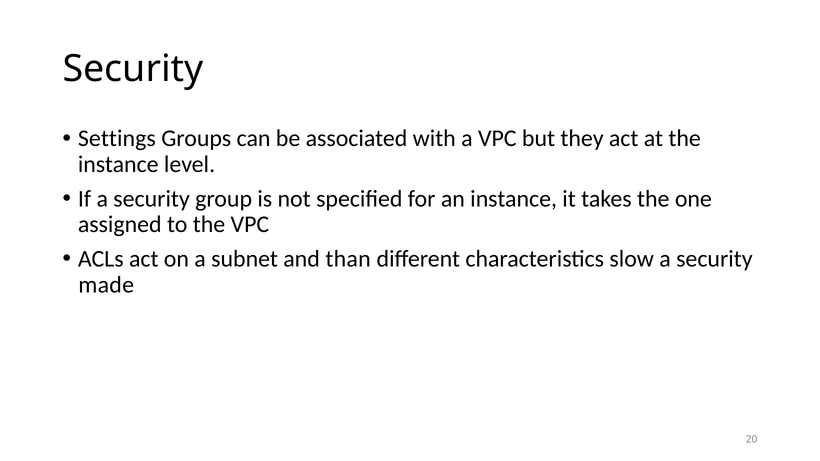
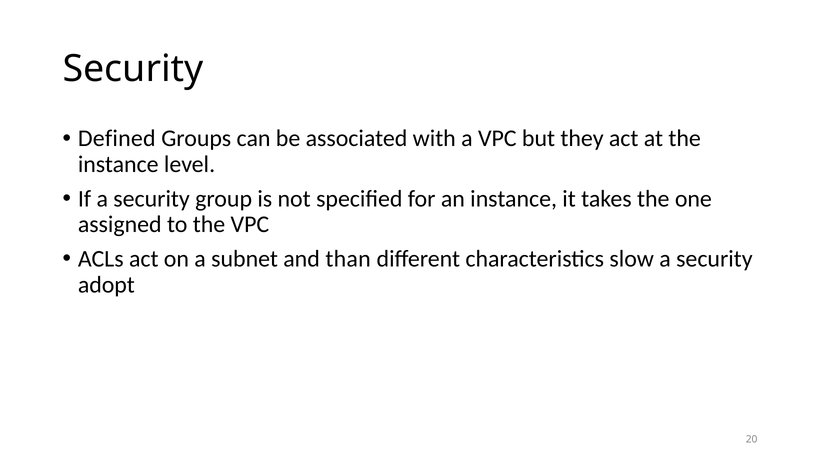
Settings: Settings -> Defined (117, 139)
made: made -> adopt (106, 285)
